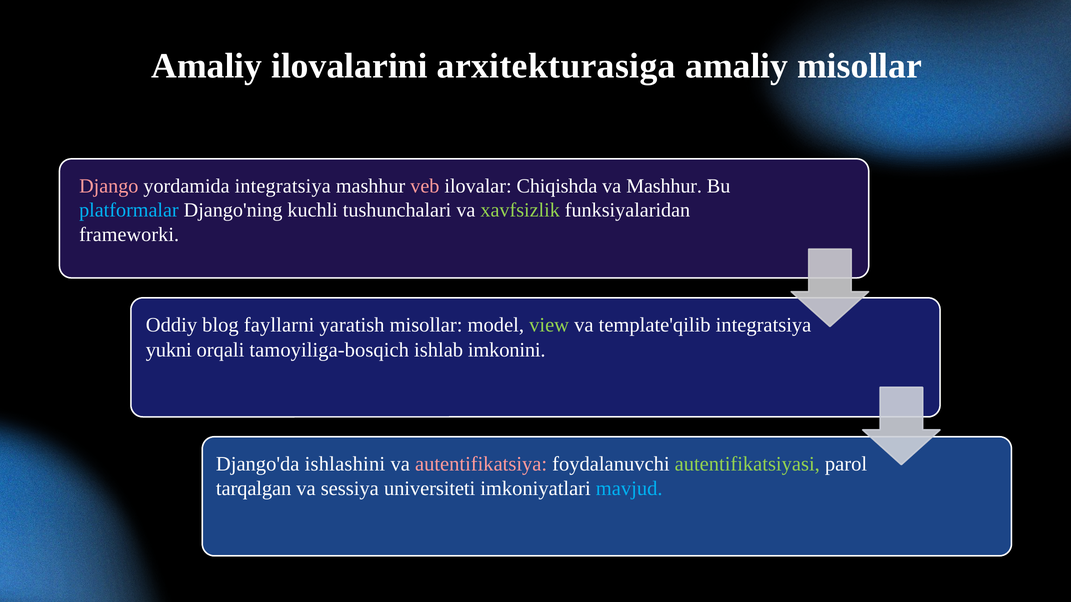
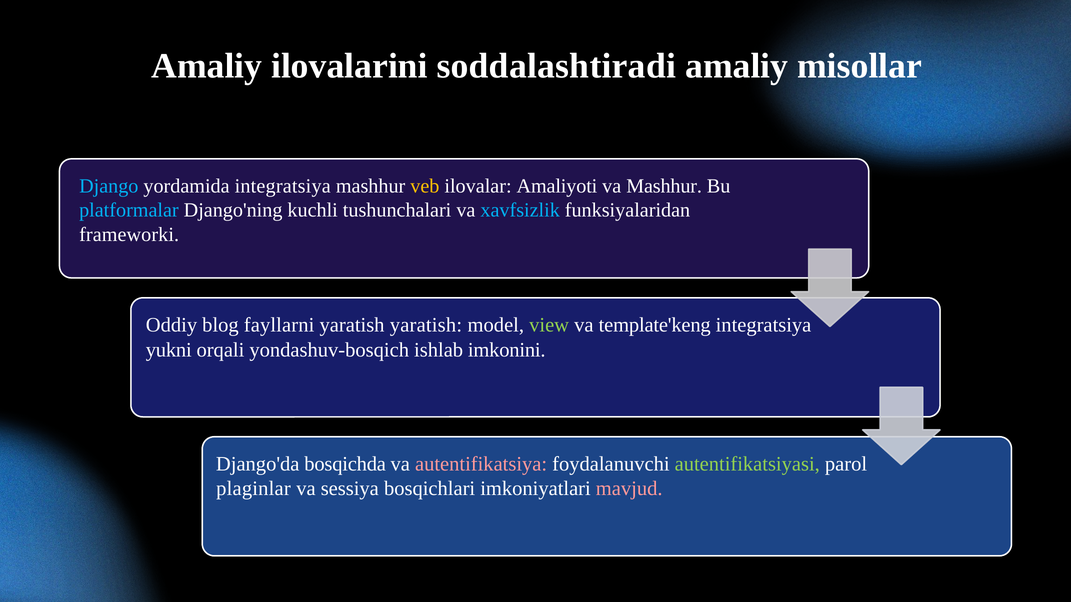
arxitekturasiga: arxitekturasiga -> soddalashtiradi (556, 66)
Django colour: pink -> light blue (109, 186)
veb colour: pink -> yellow (425, 186)
Chiqishda: Chiqishda -> Amaliyoti (557, 186)
xavfsizlik colour: light green -> light blue (520, 210)
yaratish misollar: misollar -> yaratish (426, 325)
template'qilib: template'qilib -> template'keng (655, 325)
tamoyiliga-bosqich: tamoyiliga-bosqich -> yondashuv-bosqich (329, 350)
ishlashini: ishlashini -> bosqichda (345, 464)
tarqalgan: tarqalgan -> plaginlar (253, 489)
universiteti: universiteti -> bosqichlari (430, 489)
mavjud colour: light blue -> pink (629, 489)
